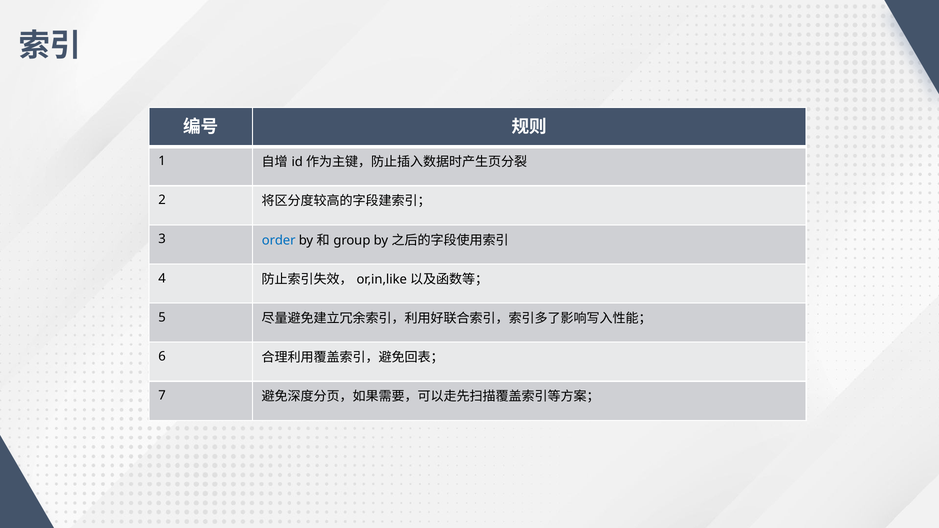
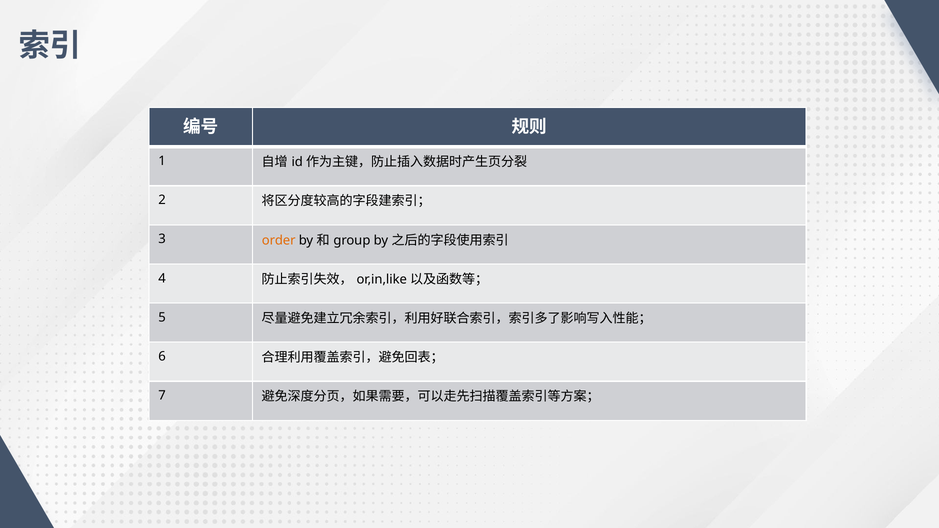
order colour: blue -> orange (279, 240)
